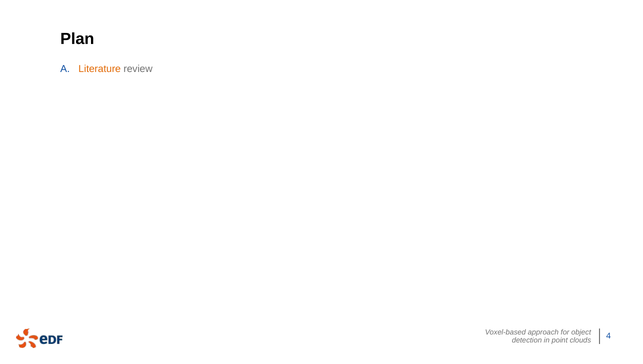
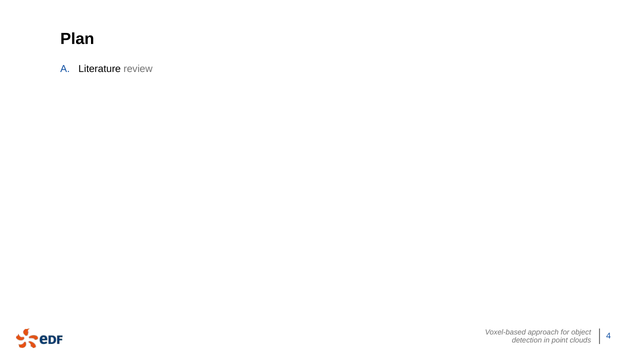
Literature colour: orange -> black (100, 69)
